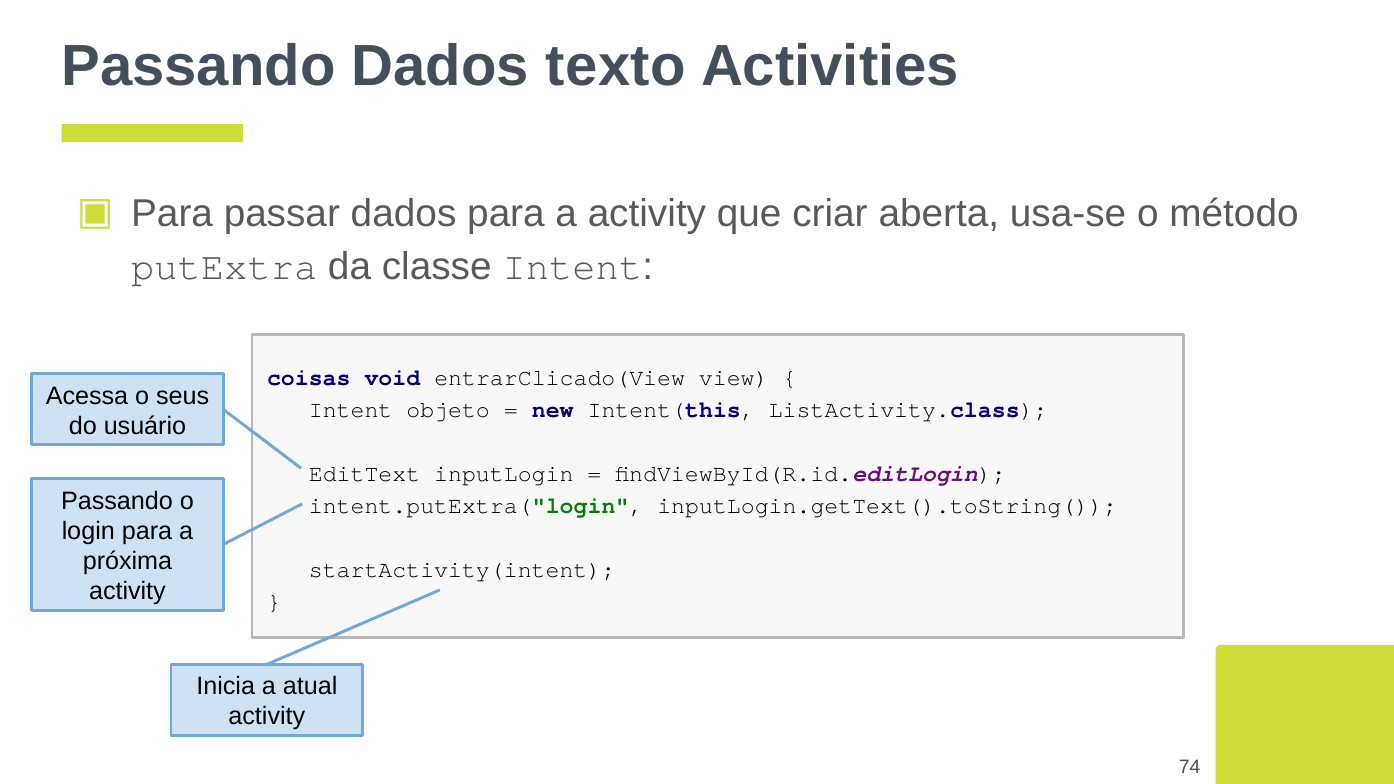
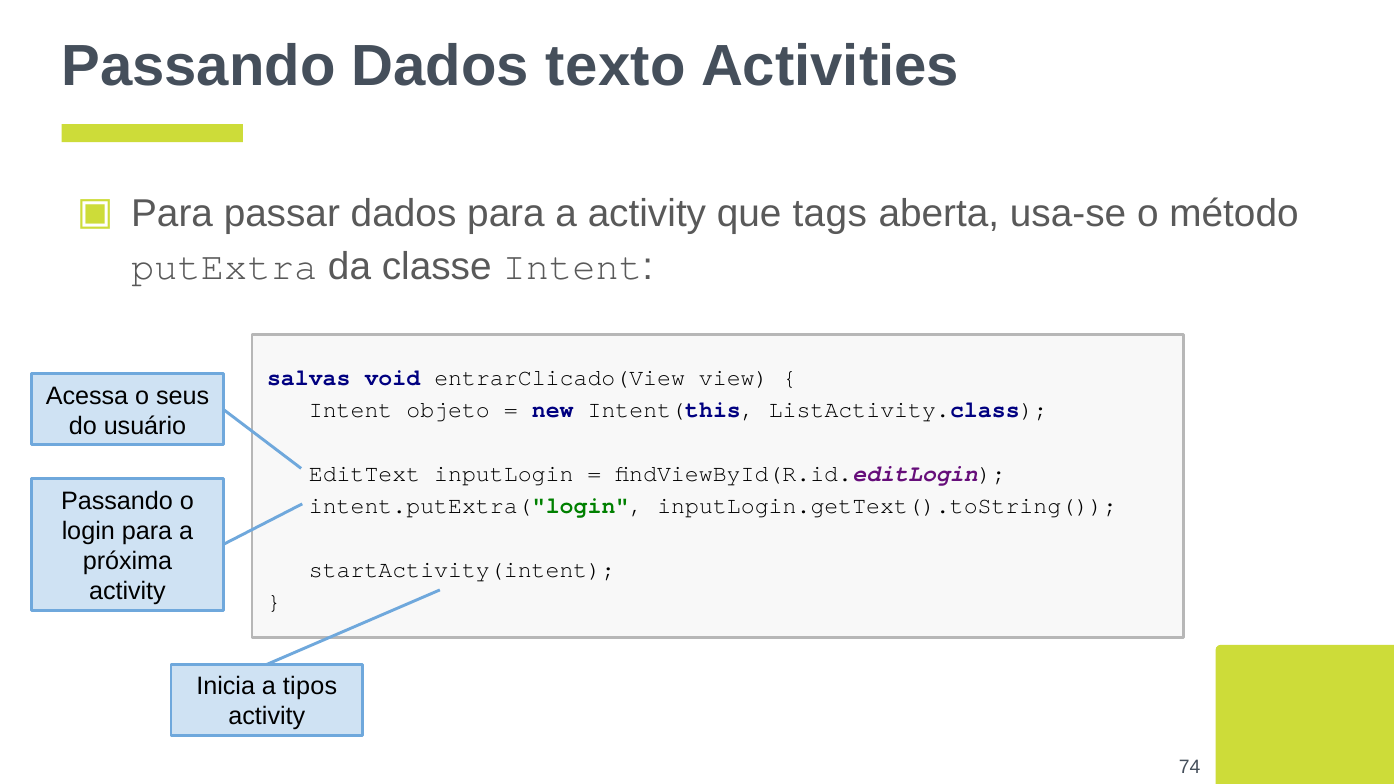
criar: criar -> tags (830, 214)
coisas: coisas -> salvas (309, 378)
atual: atual -> tipos (310, 686)
